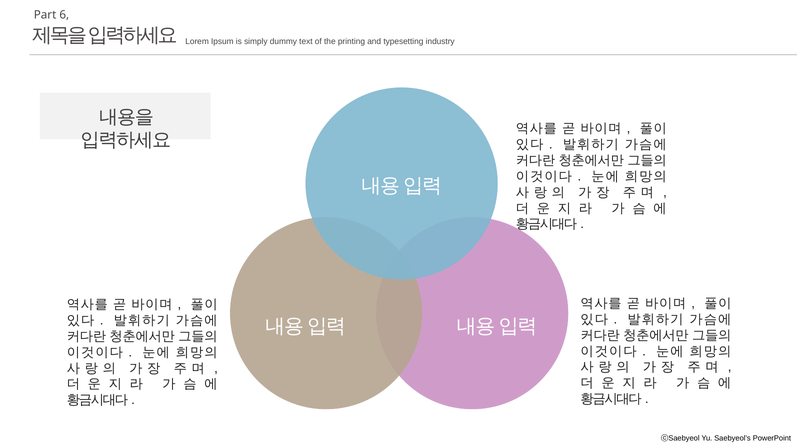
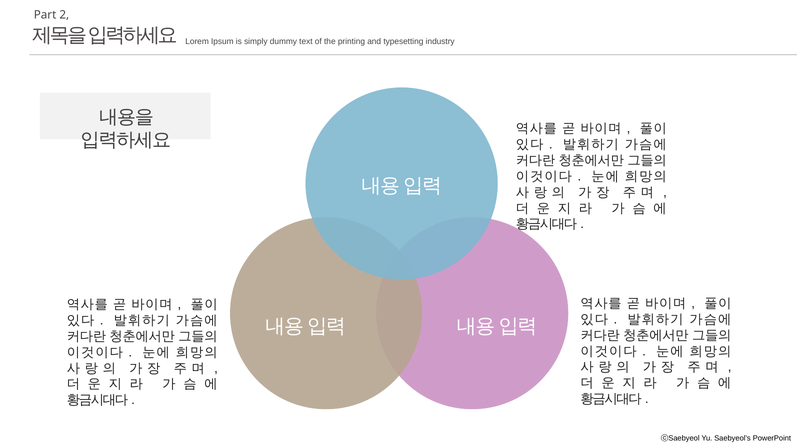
6: 6 -> 2 (64, 15)
